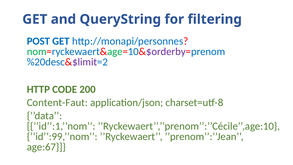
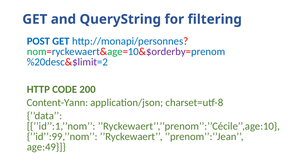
Content-Faut: Content-Faut -> Content-Yann (57, 102)
age:67: age:67 -> age:49 (46, 147)
